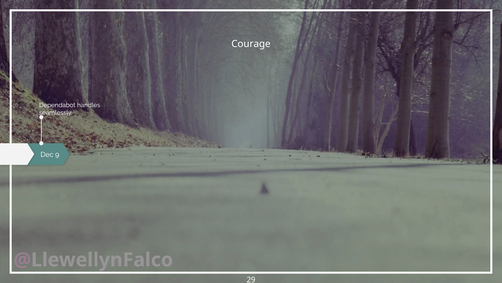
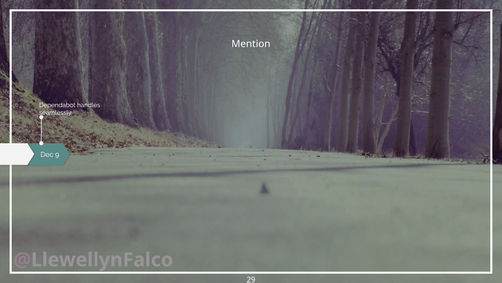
Courage: Courage -> Mention (251, 44)
